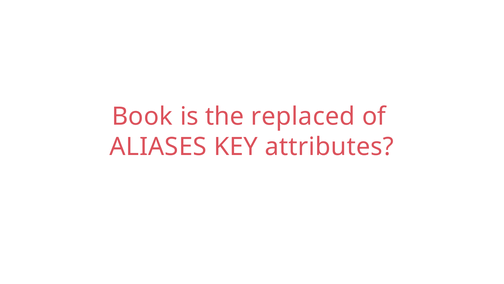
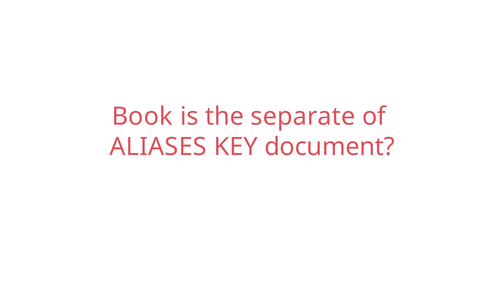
replaced: replaced -> separate (303, 116)
attributes: attributes -> document (330, 147)
